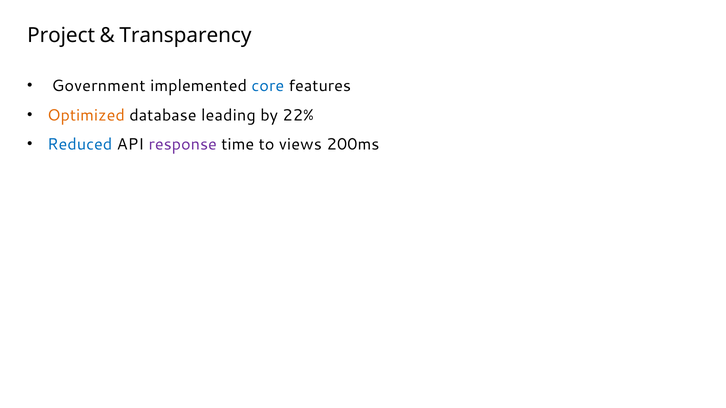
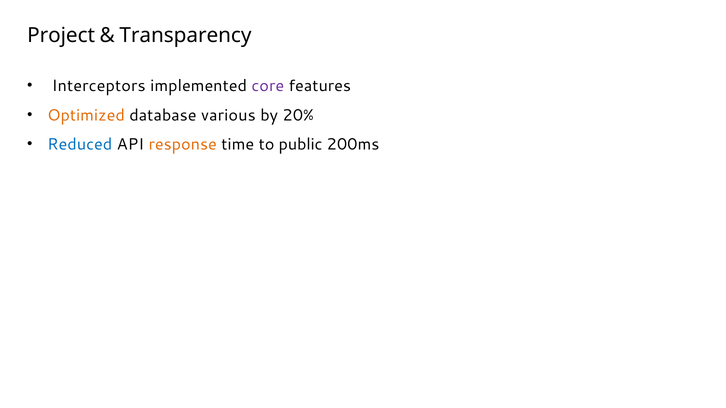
Government: Government -> Interceptors (99, 86)
core colour: blue -> purple (268, 86)
leading: leading -> various (228, 115)
22%: 22% -> 20% (298, 115)
response colour: purple -> orange (183, 145)
views: views -> public (301, 145)
